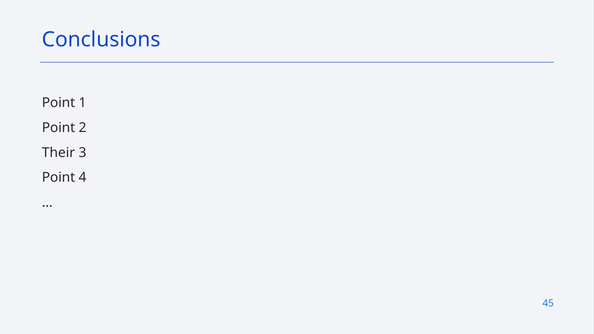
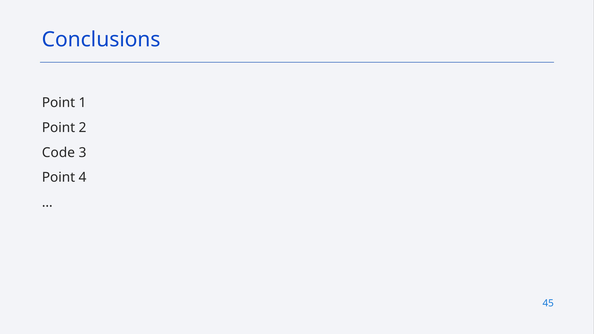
Their: Their -> Code (58, 153)
